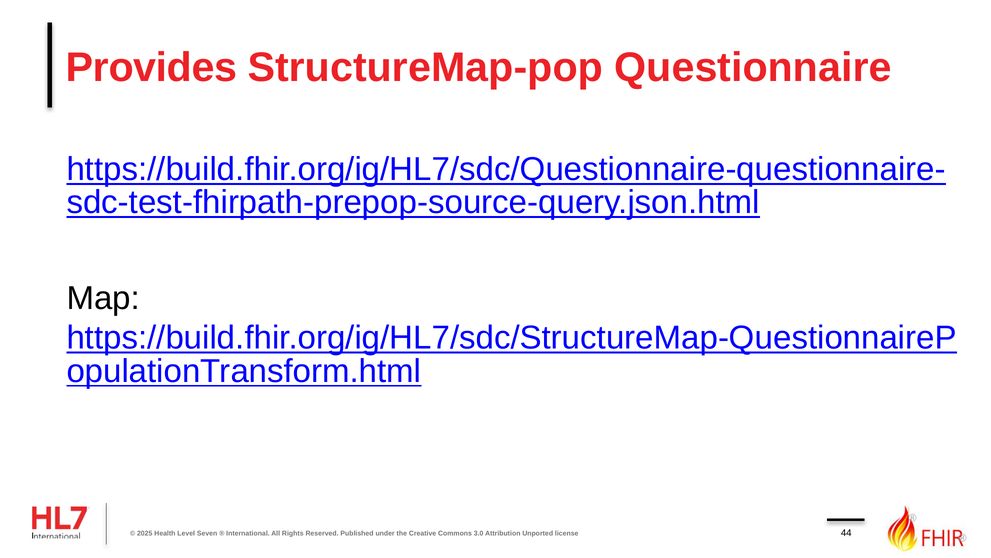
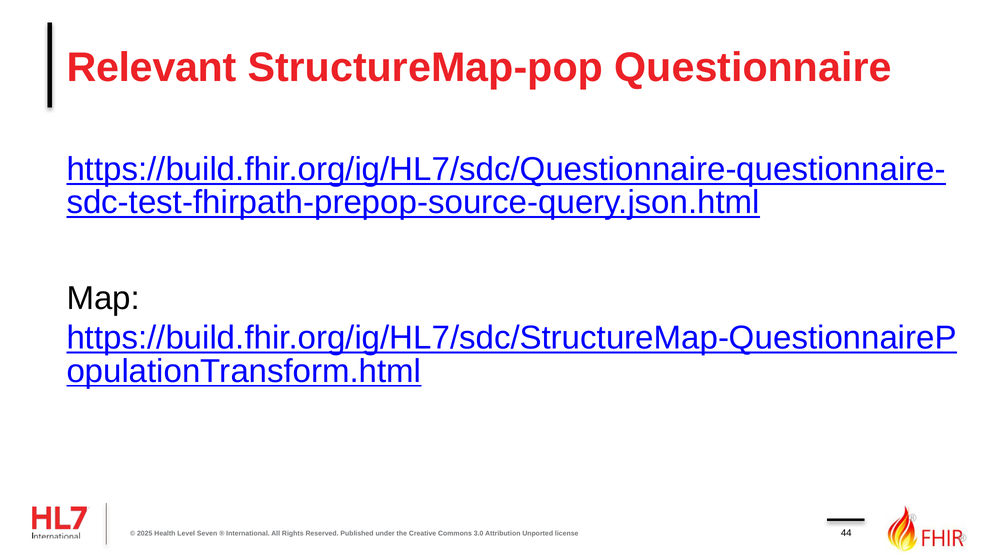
Provides: Provides -> Relevant (151, 68)
